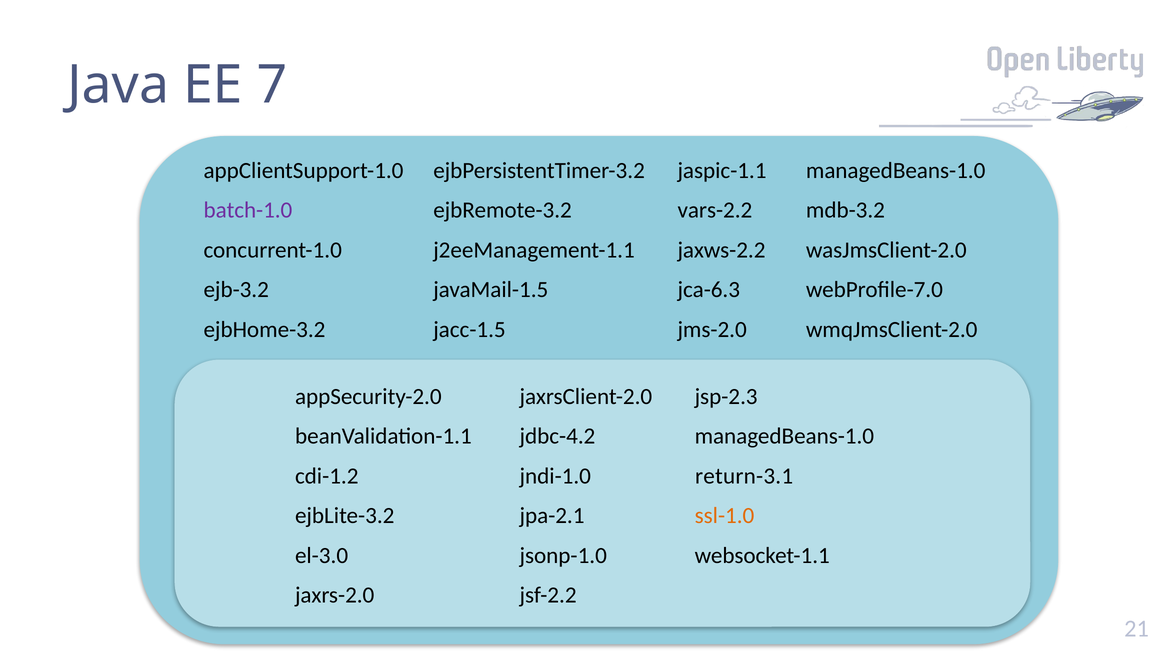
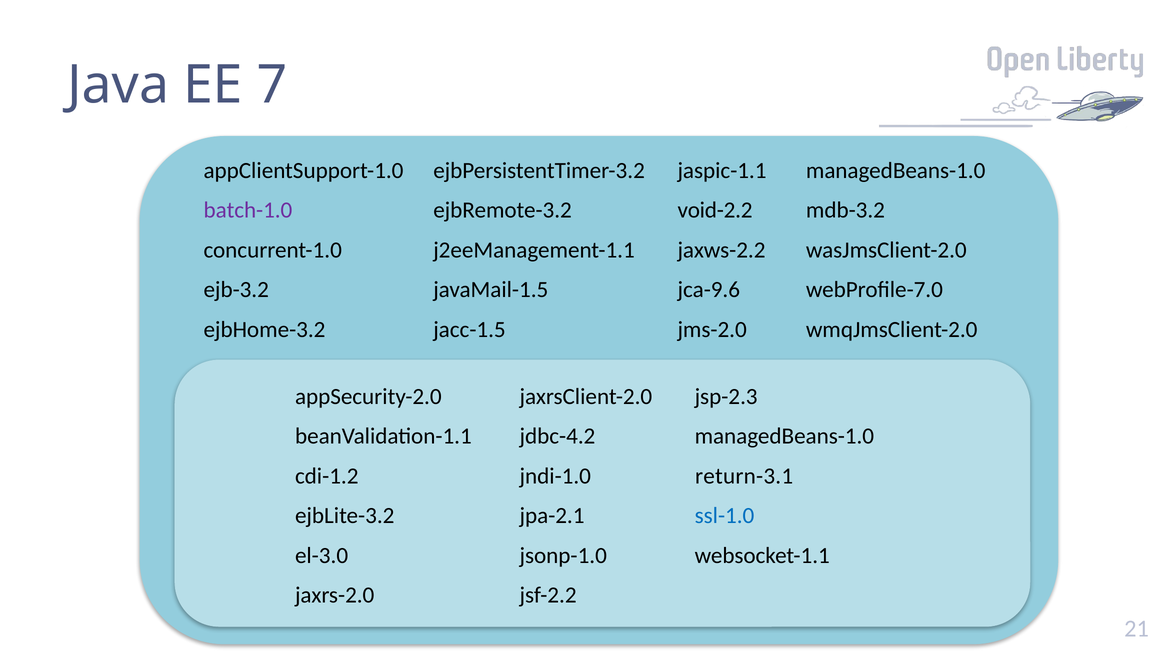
vars-2.2: vars-2.2 -> void-2.2 (715, 210)
jca-6.3: jca-6.3 -> jca-9.6 (709, 290)
ssl-1.0 colour: orange -> blue (724, 516)
